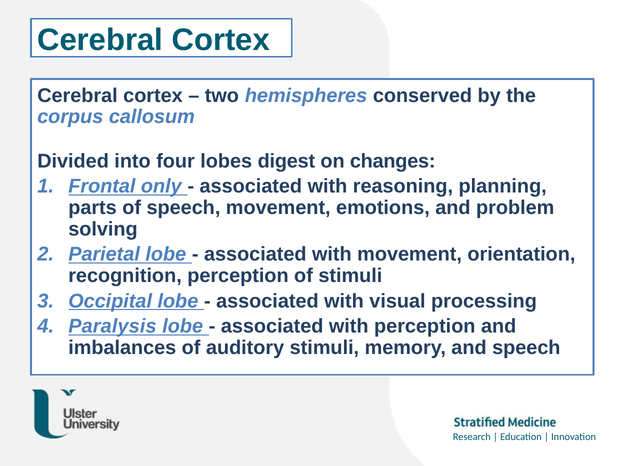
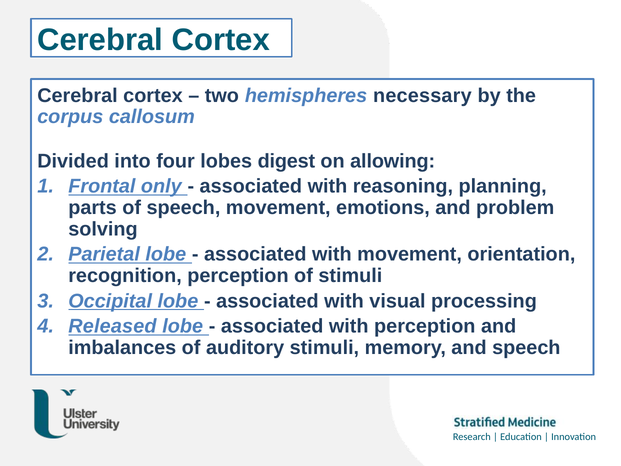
conserved: conserved -> necessary (422, 95)
changes: changes -> allowing (393, 161)
Paralysis: Paralysis -> Released (112, 326)
